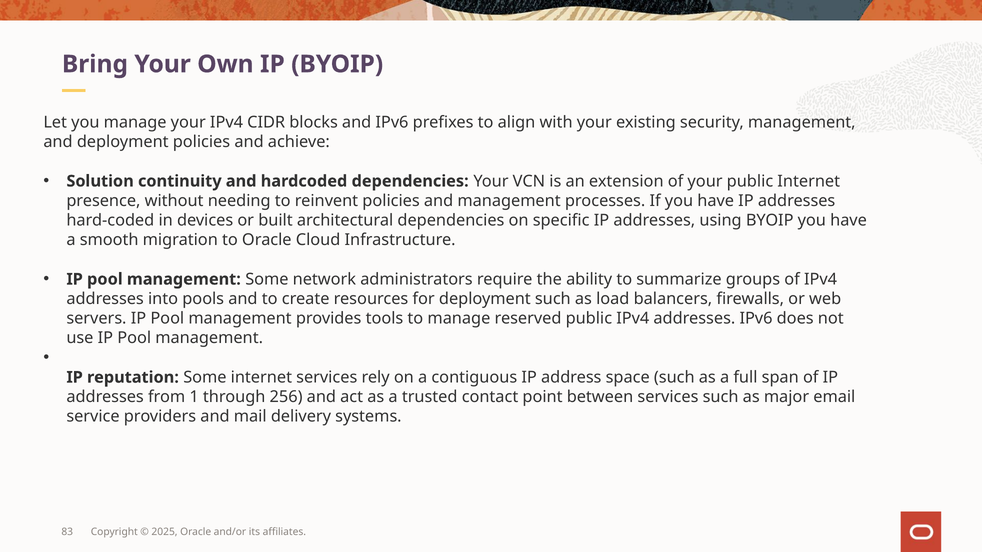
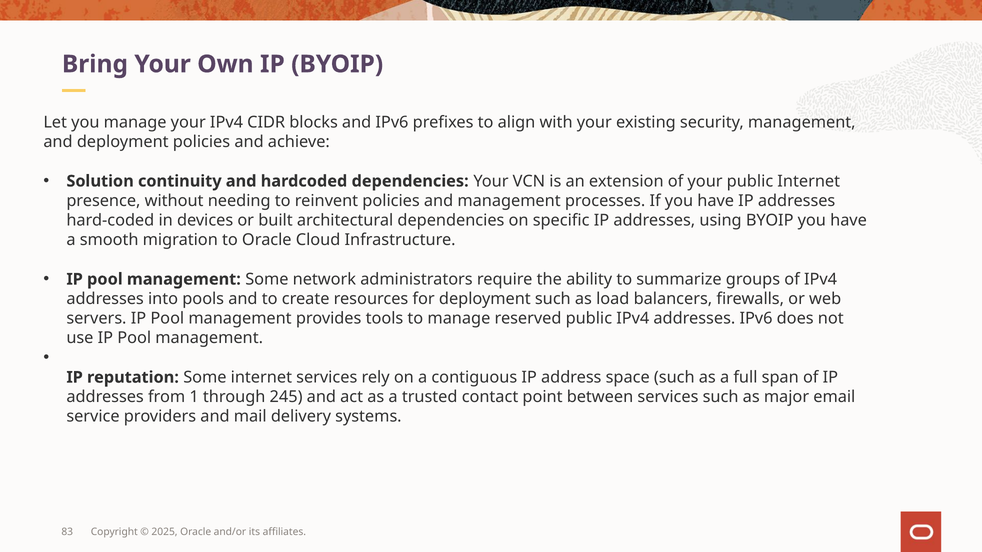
256: 256 -> 245 (286, 397)
